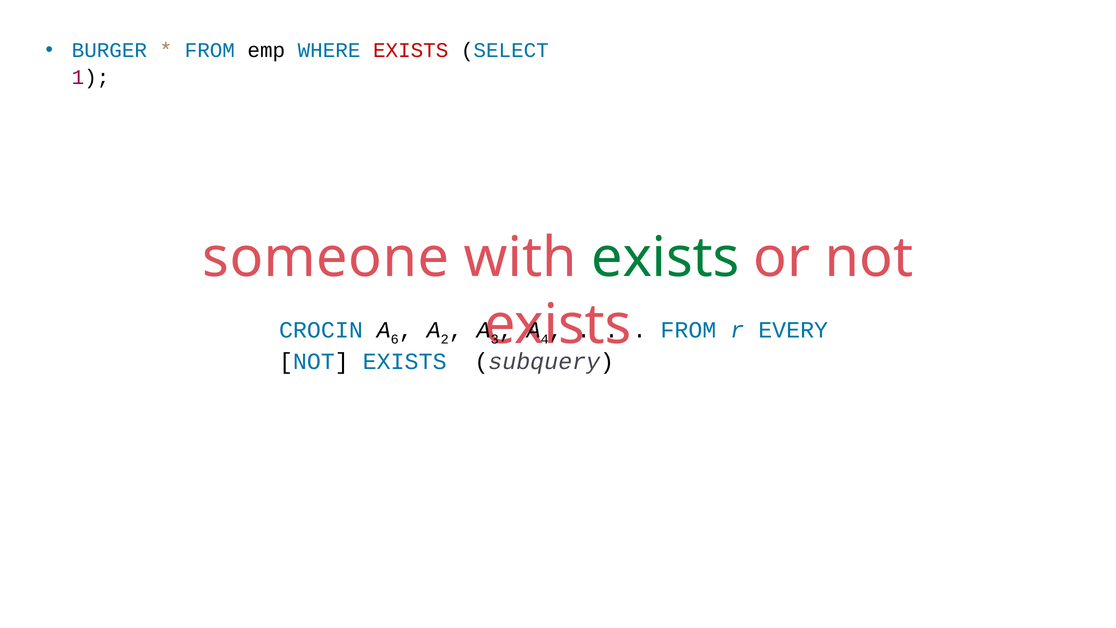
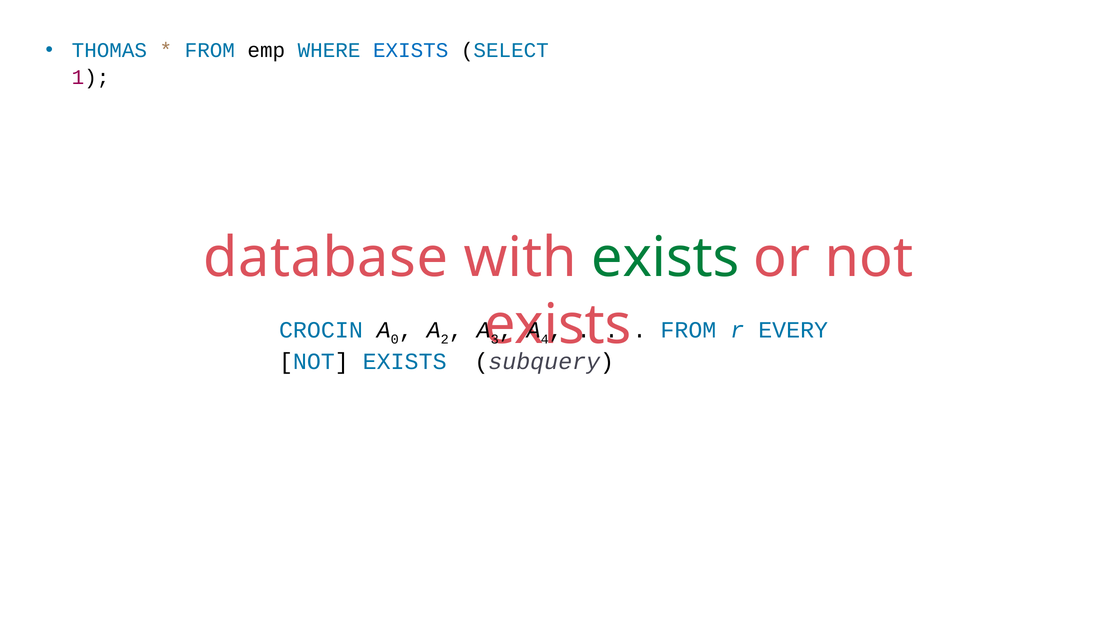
BURGER: BURGER -> THOMAS (109, 50)
EXISTS colour: red -> blue (411, 50)
someone: someone -> database (326, 258)
6: 6 -> 0 (395, 339)
